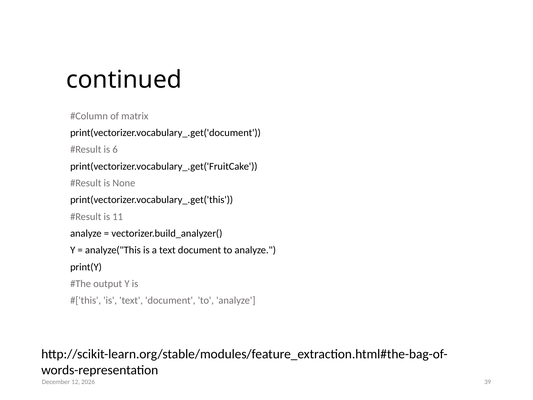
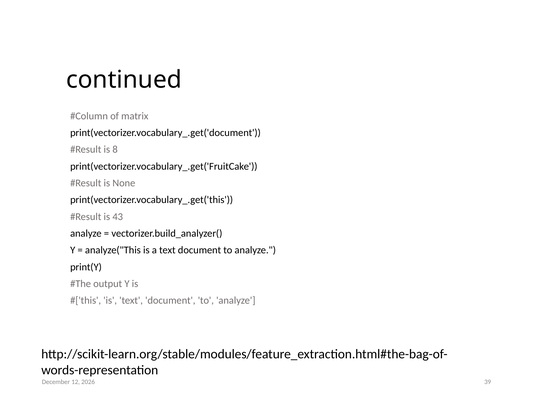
6: 6 -> 8 (115, 149)
11: 11 -> 43 (118, 216)
